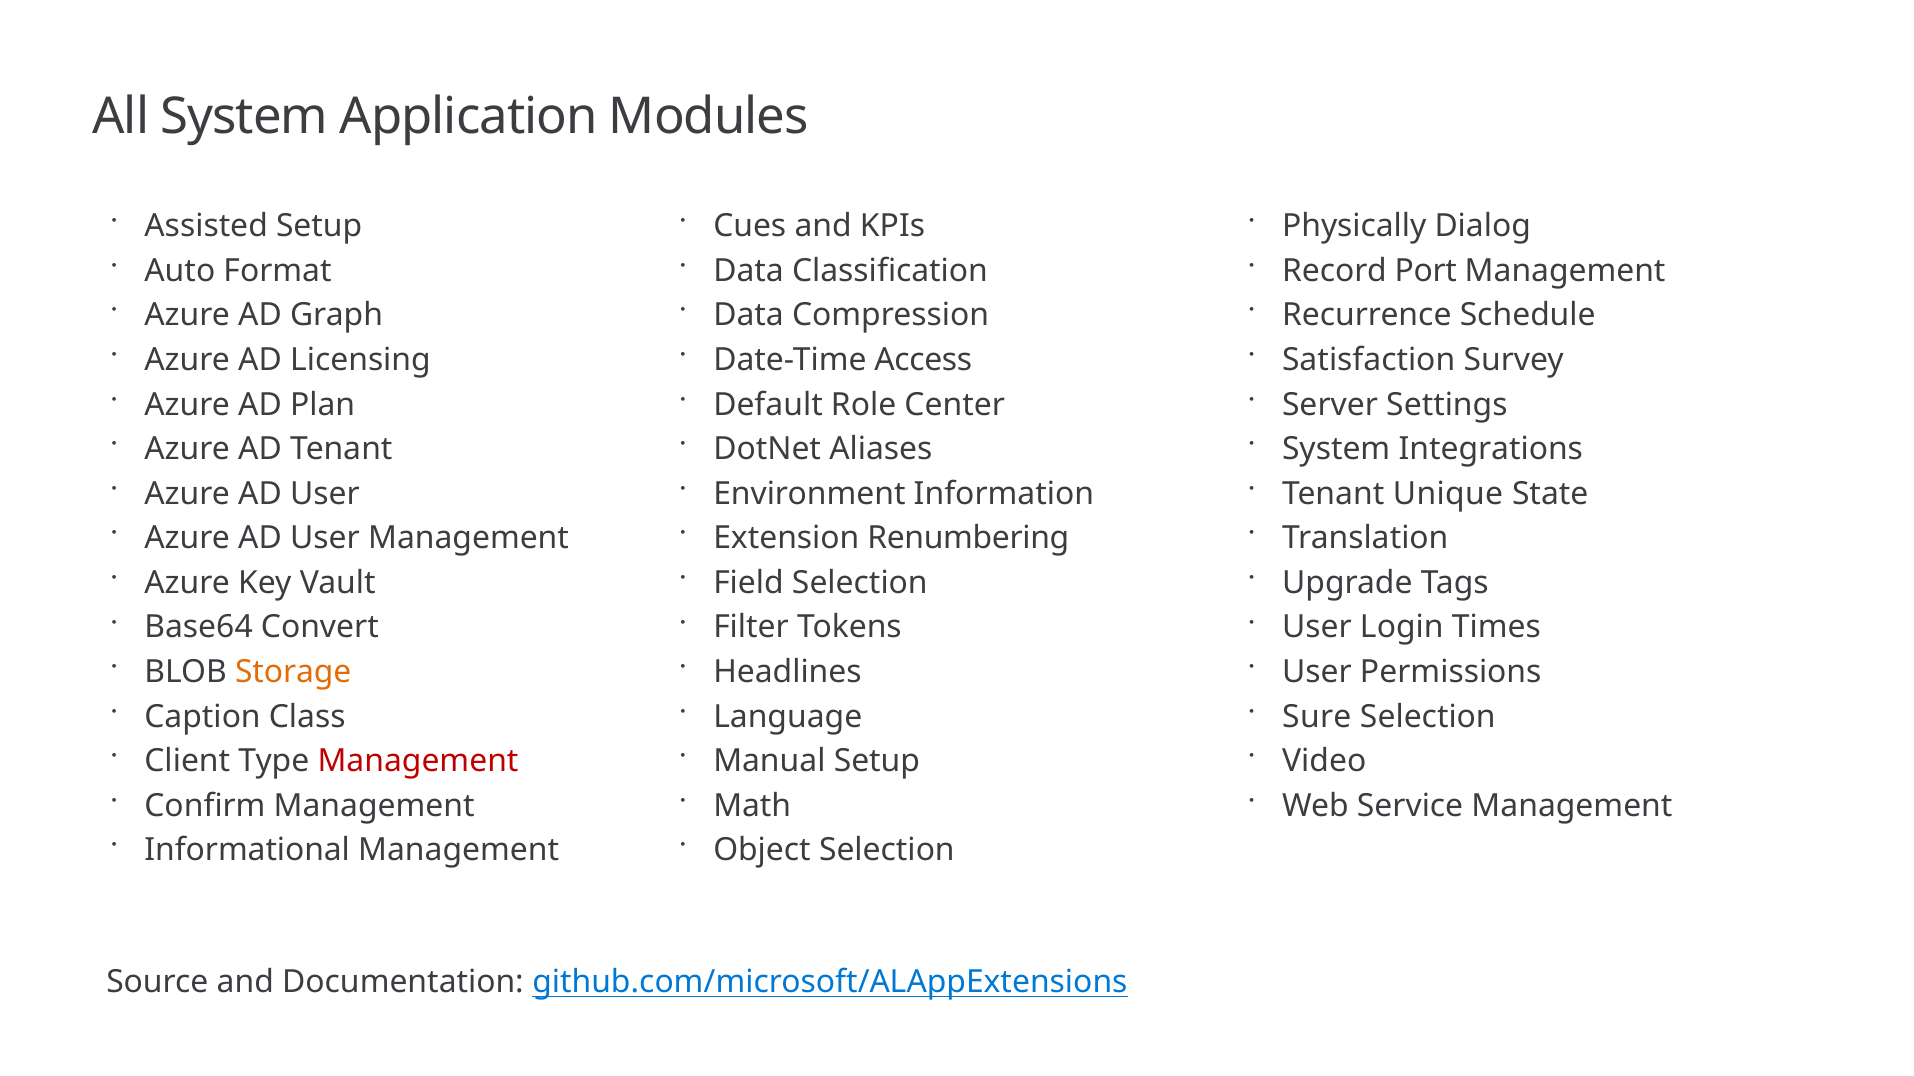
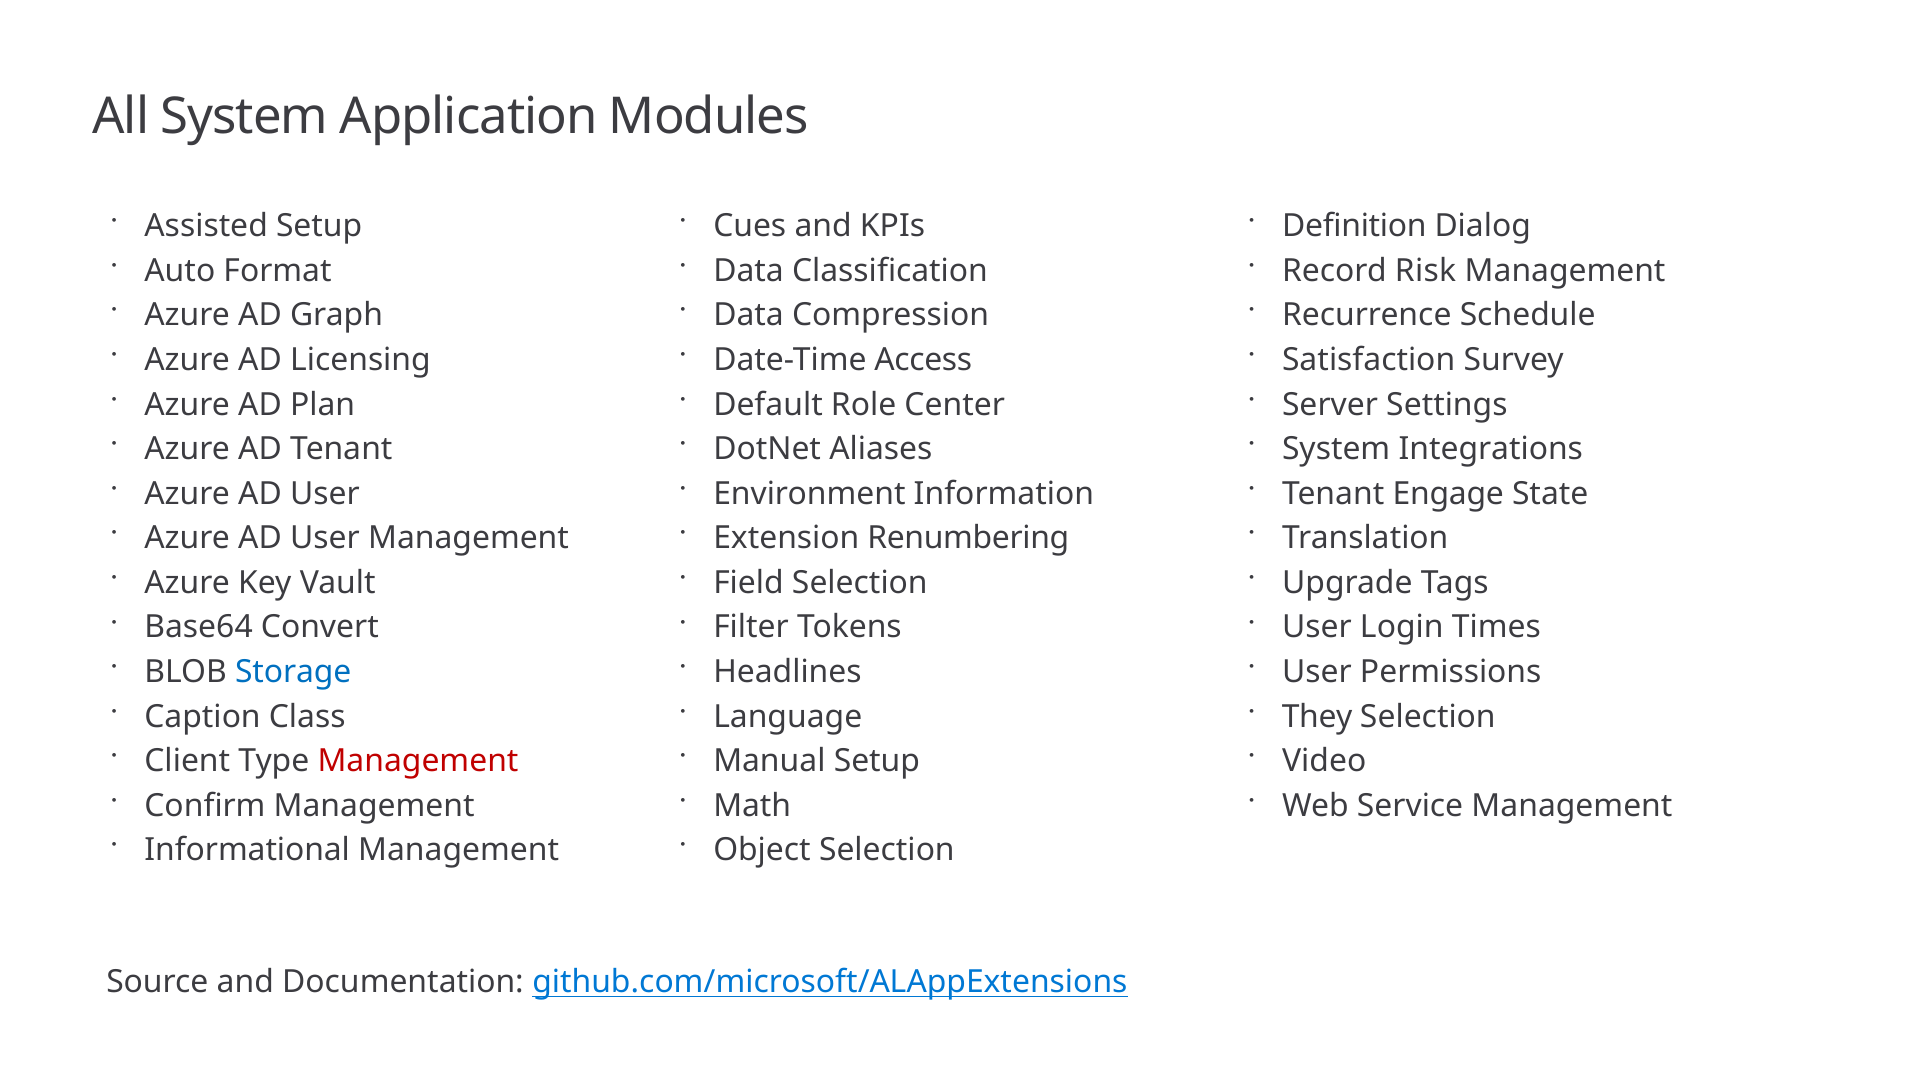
Physically: Physically -> Definition (1354, 226)
Port: Port -> Risk (1425, 271)
Unique: Unique -> Engage (1448, 494)
Storage colour: orange -> blue (293, 672)
Sure: Sure -> They (1317, 717)
